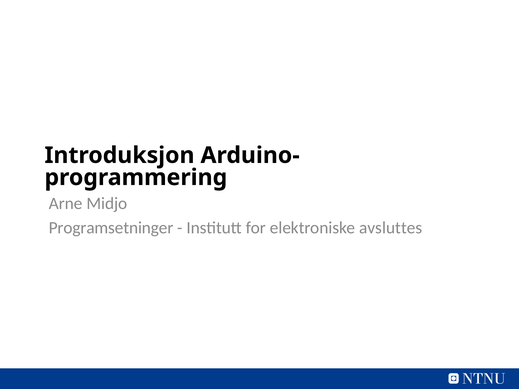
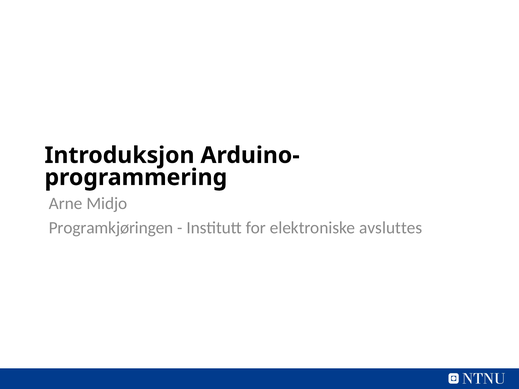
Programsetninger: Programsetninger -> Programkjøringen (111, 228)
